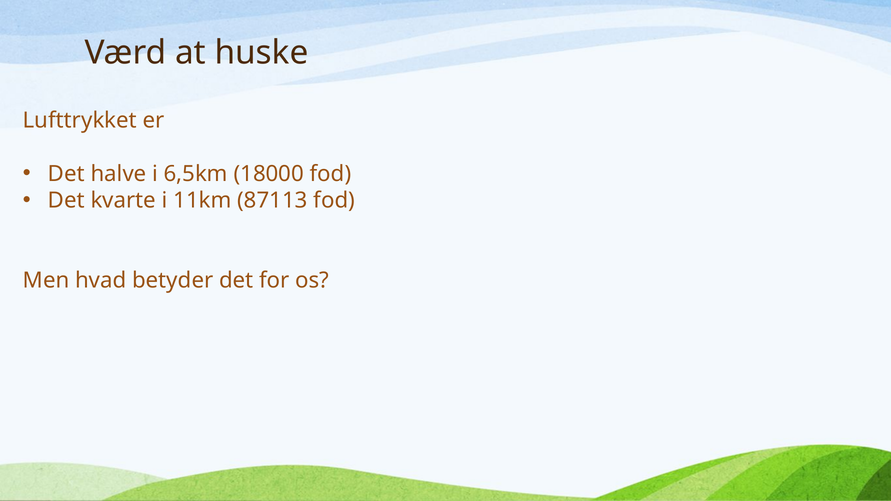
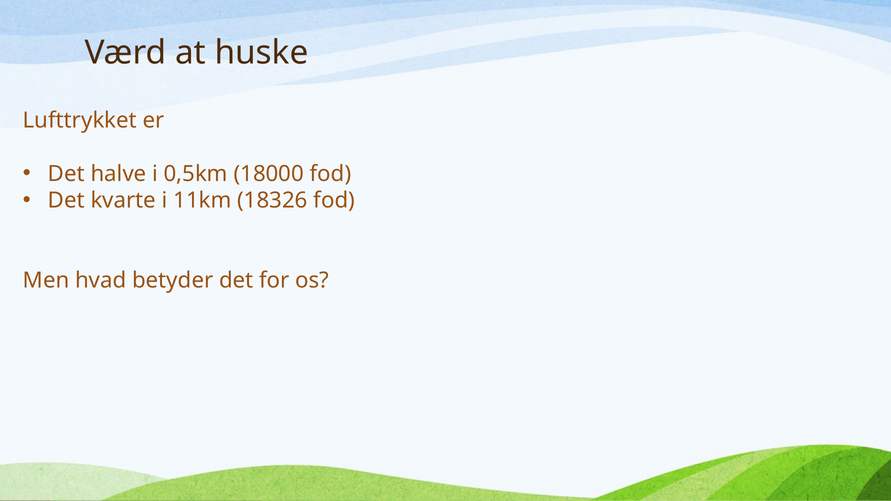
6,5km: 6,5km -> 0,5km (196, 174)
87113: 87113 -> 18326 (272, 201)
